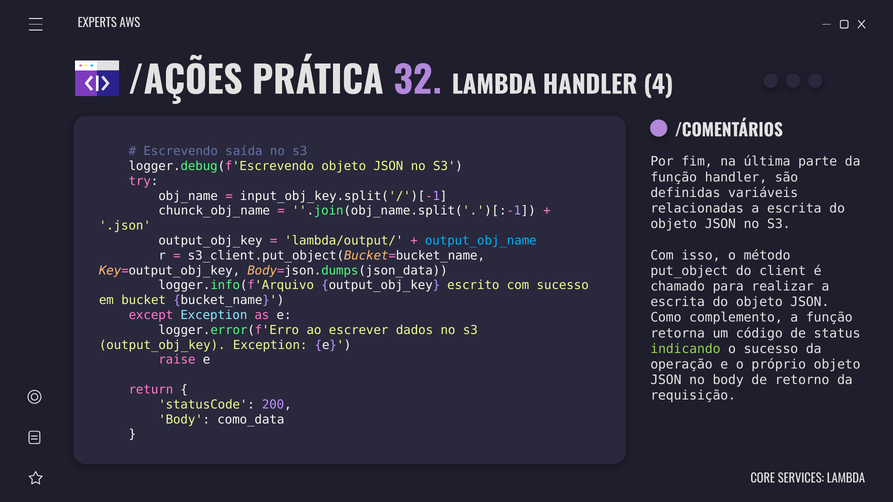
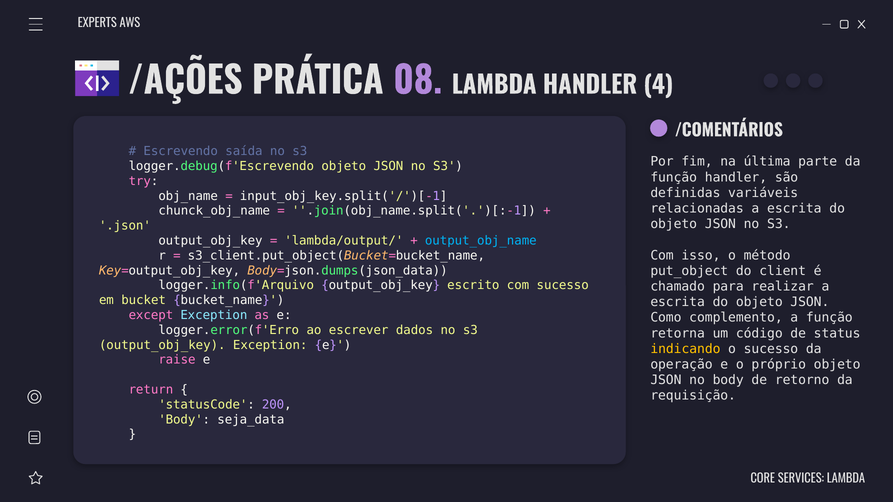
32: 32 -> 08 (418, 81)
indicando colour: light green -> yellow (685, 349)
como_data: como_data -> seja_data (251, 420)
